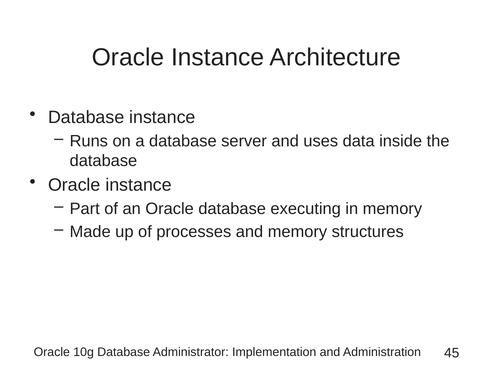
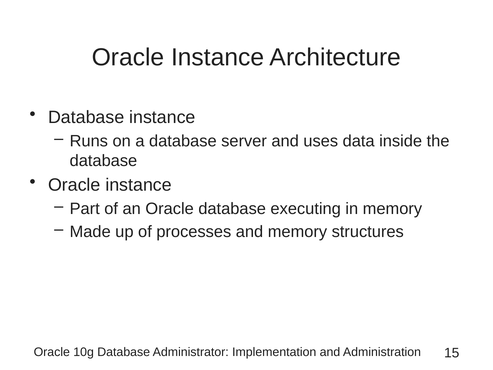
45: 45 -> 15 (452, 353)
